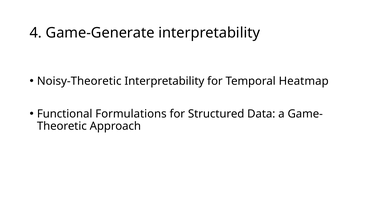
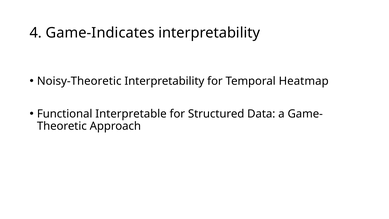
Game-Generate: Game-Generate -> Game-Indicates (100, 33)
Formulations: Formulations -> Interpretable (131, 114)
